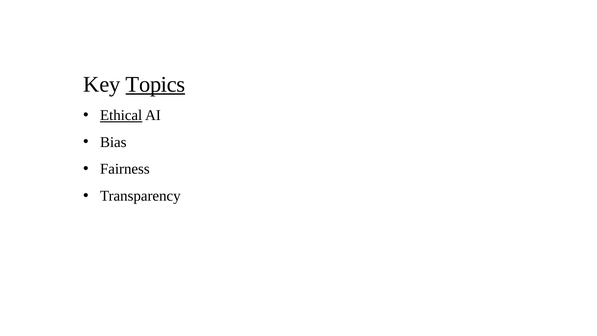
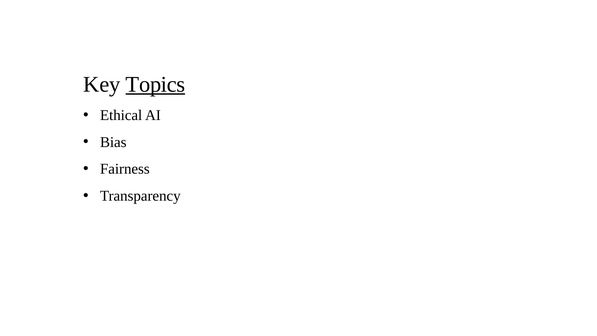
Ethical underline: present -> none (121, 115)
